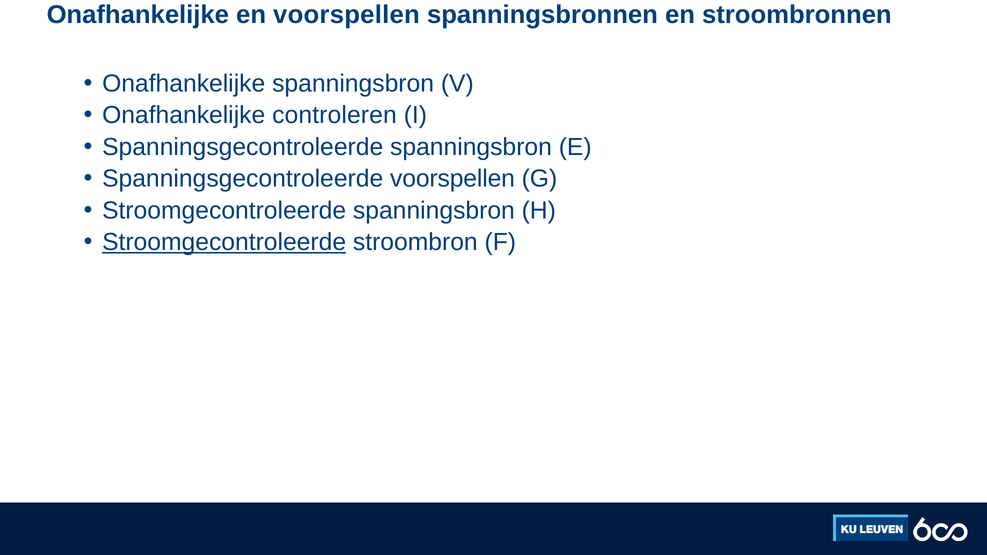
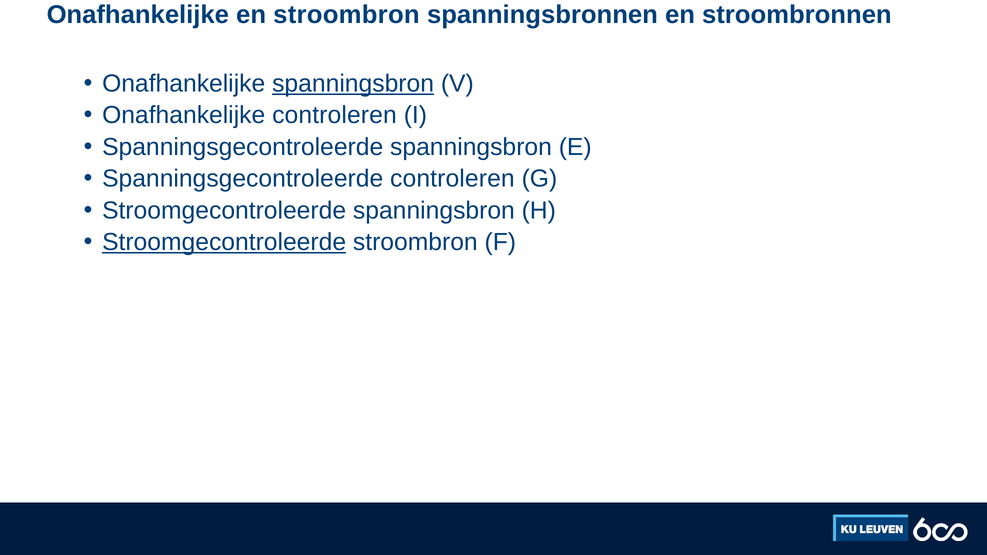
en voorspellen: voorspellen -> stroombron (346, 15)
spanningsbron underline: none -> present (353, 84)
Spanningsgecontroleerde voorspellen: voorspellen -> controleren (452, 179)
